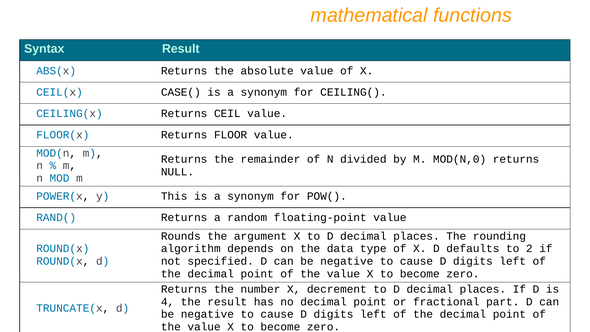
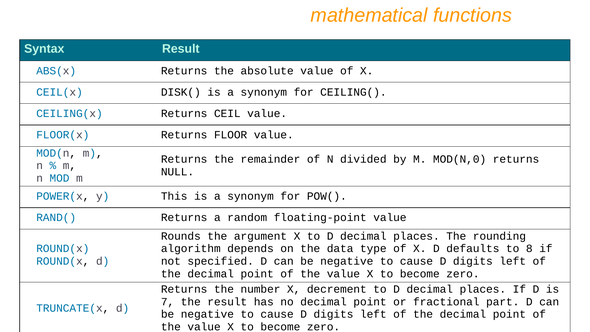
CASE(: CASE( -> DISK( (181, 92)
2: 2 -> 8 (529, 249)
4: 4 -> 7 (168, 302)
